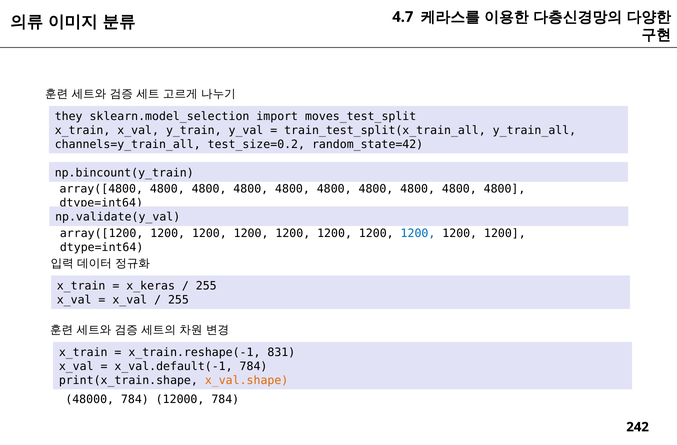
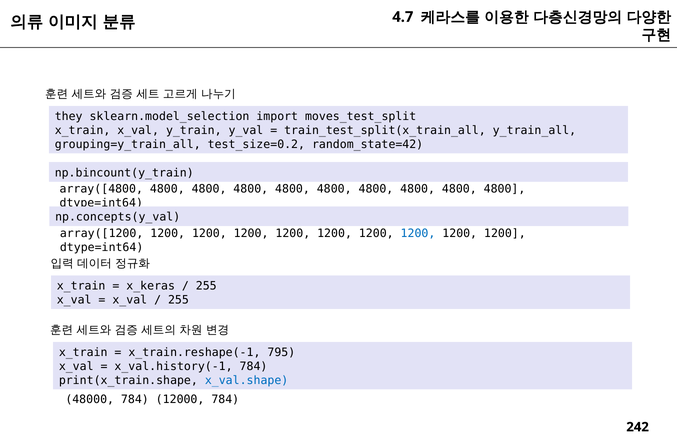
channels=y_train_all: channels=y_train_all -> grouping=y_train_all (128, 144)
np.validate(y_val: np.validate(y_val -> np.concepts(y_val (118, 217)
831: 831 -> 795 (281, 352)
x_val.default(-1: x_val.default(-1 -> x_val.history(-1 (174, 366)
x_val.shape colour: orange -> blue (247, 380)
